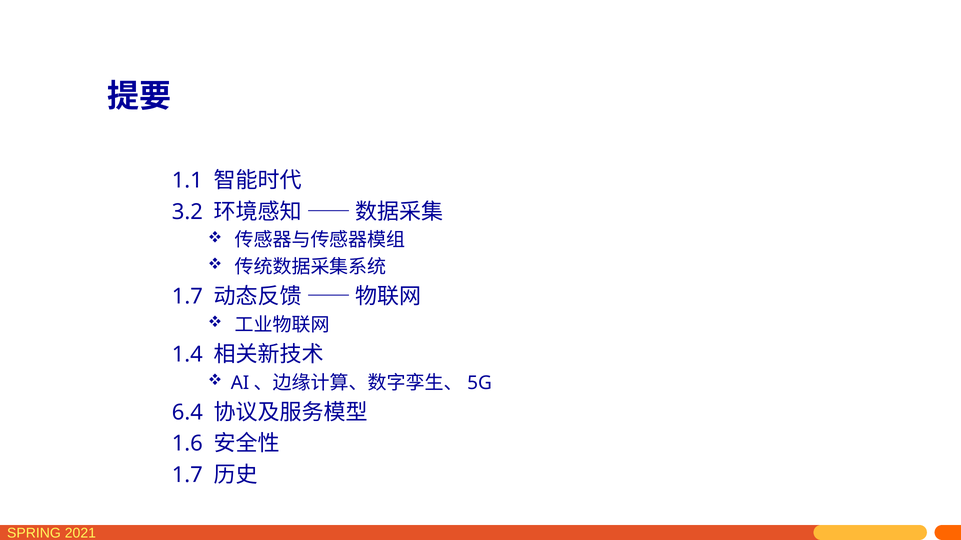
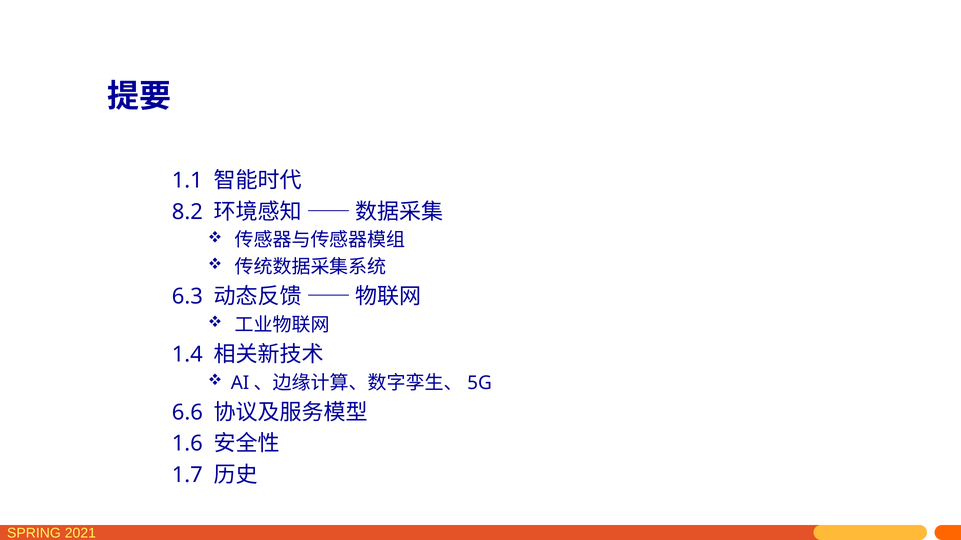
3.2: 3.2 -> 8.2 (187, 212)
1.7: 1.7 -> 6.3 (187, 297)
6.4: 6.4 -> 6.6 (187, 413)
